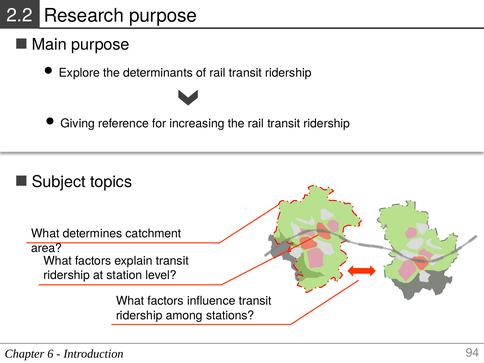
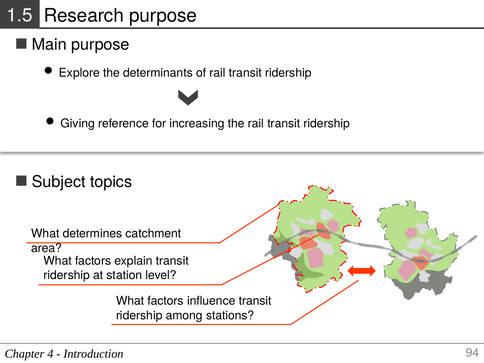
2.2: 2.2 -> 1.5 (20, 15)
6: 6 -> 4 (50, 354)
